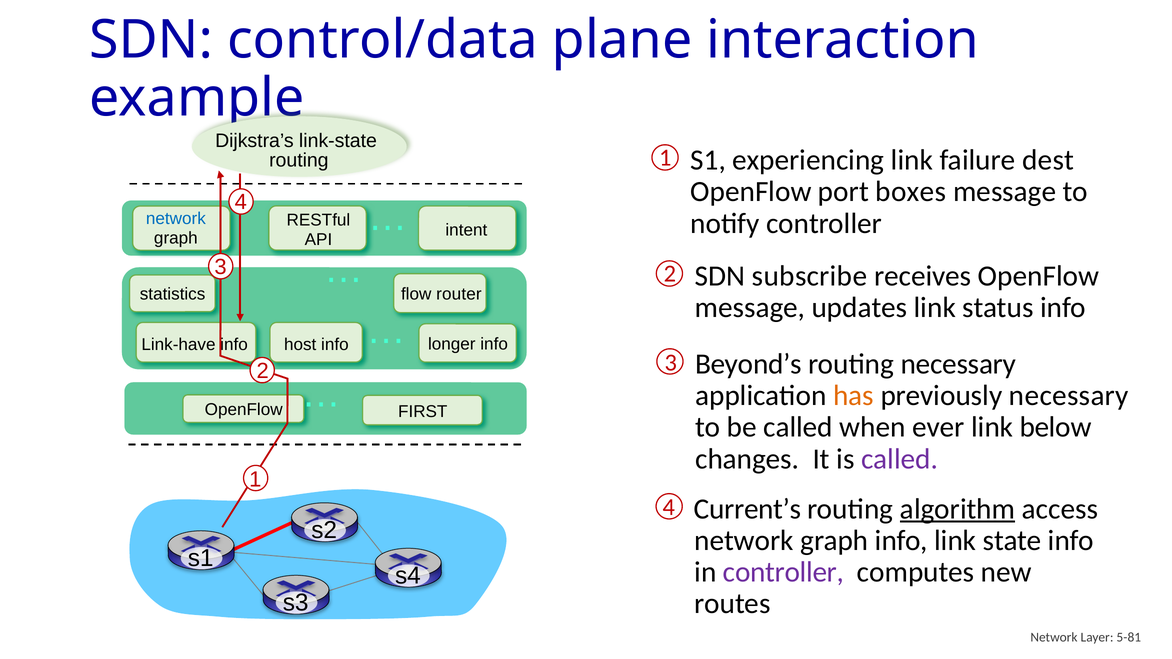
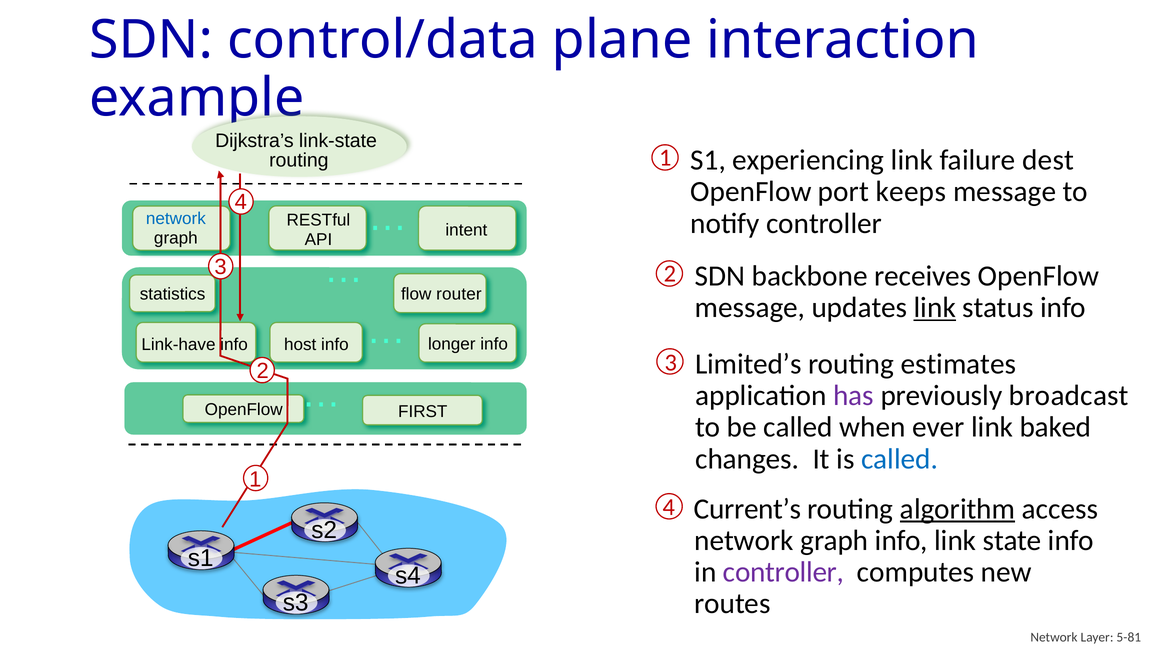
boxes: boxes -> keeps (911, 192)
subscribe: subscribe -> backbone (810, 276)
link underline: none -> present (935, 308)
Beyond’s: Beyond’s -> Limited’s (748, 364)
routing necessary: necessary -> estimates (958, 364)
has colour: orange -> purple (853, 396)
previously necessary: necessary -> broadcast (1069, 396)
below: below -> baked (1056, 427)
called colour: purple -> blue (900, 459)
